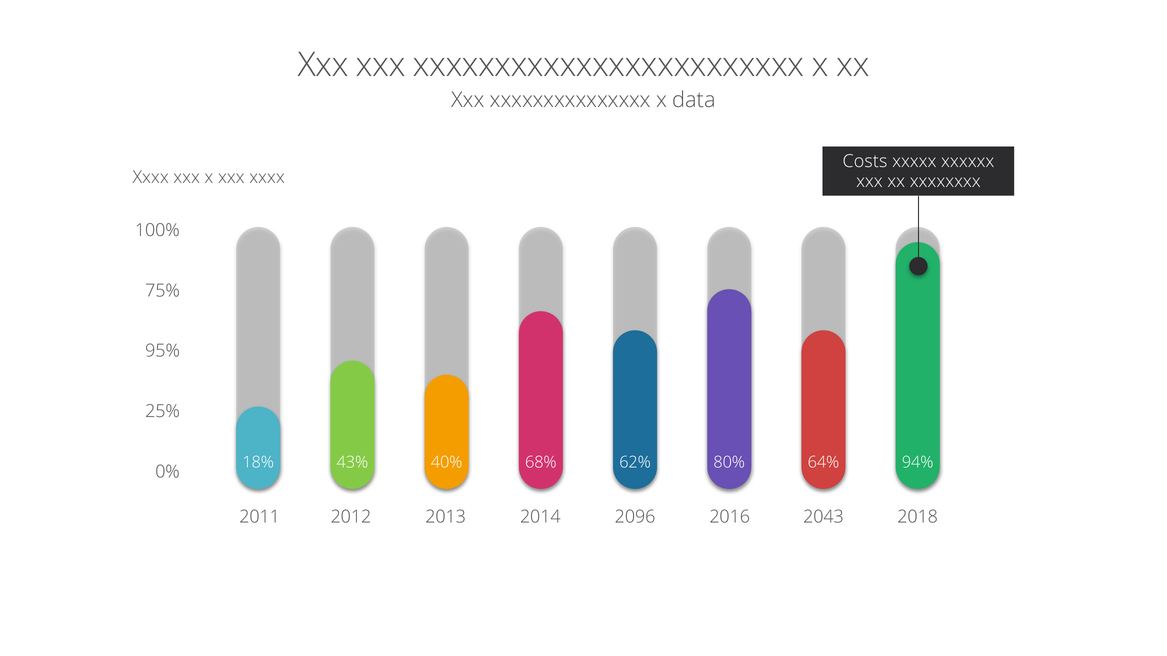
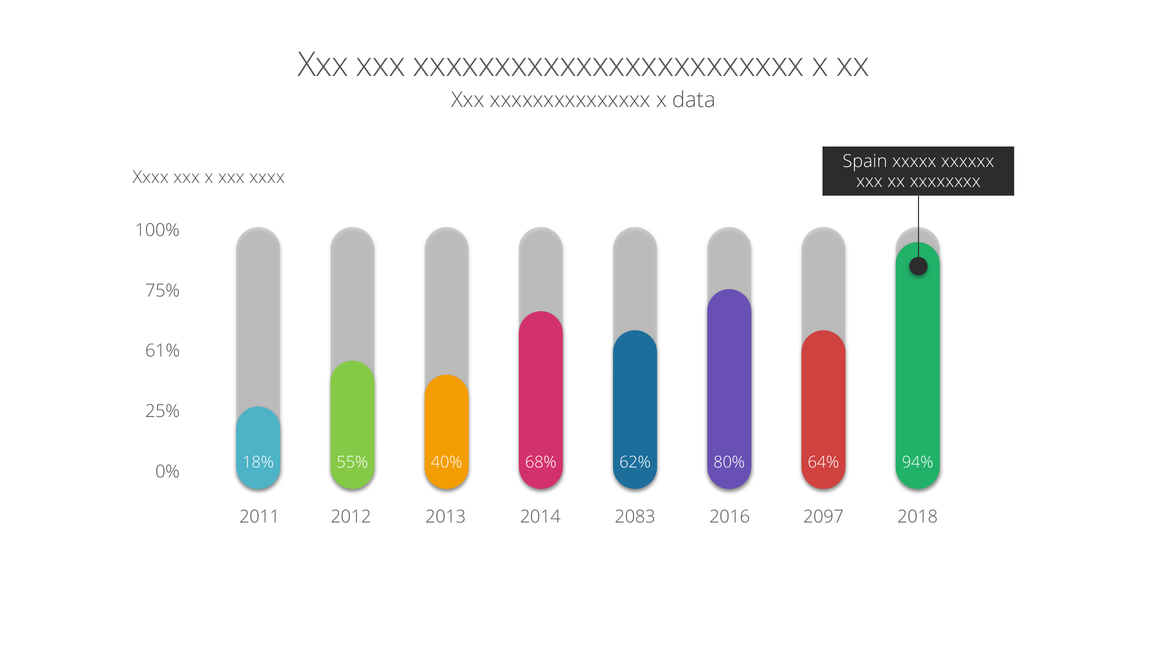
Costs: Costs -> Spain (865, 161)
95%: 95% -> 61% (163, 351)
43%: 43% -> 55% (352, 462)
2096: 2096 -> 2083 (635, 517)
2043: 2043 -> 2097 (823, 517)
